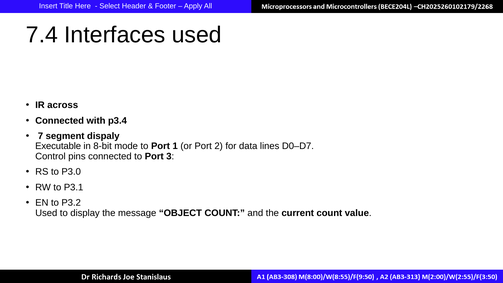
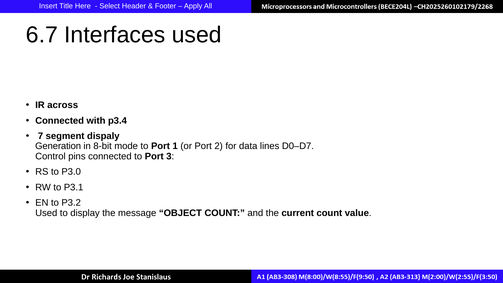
7.4: 7.4 -> 6.7 (42, 35)
Executable: Executable -> Generation (58, 146)
